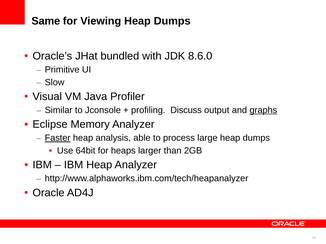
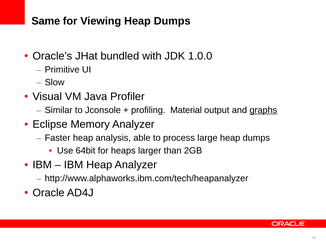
8.6.0: 8.6.0 -> 1.0.0 (200, 56)
Discuss: Discuss -> Material (186, 110)
Faster underline: present -> none (58, 138)
